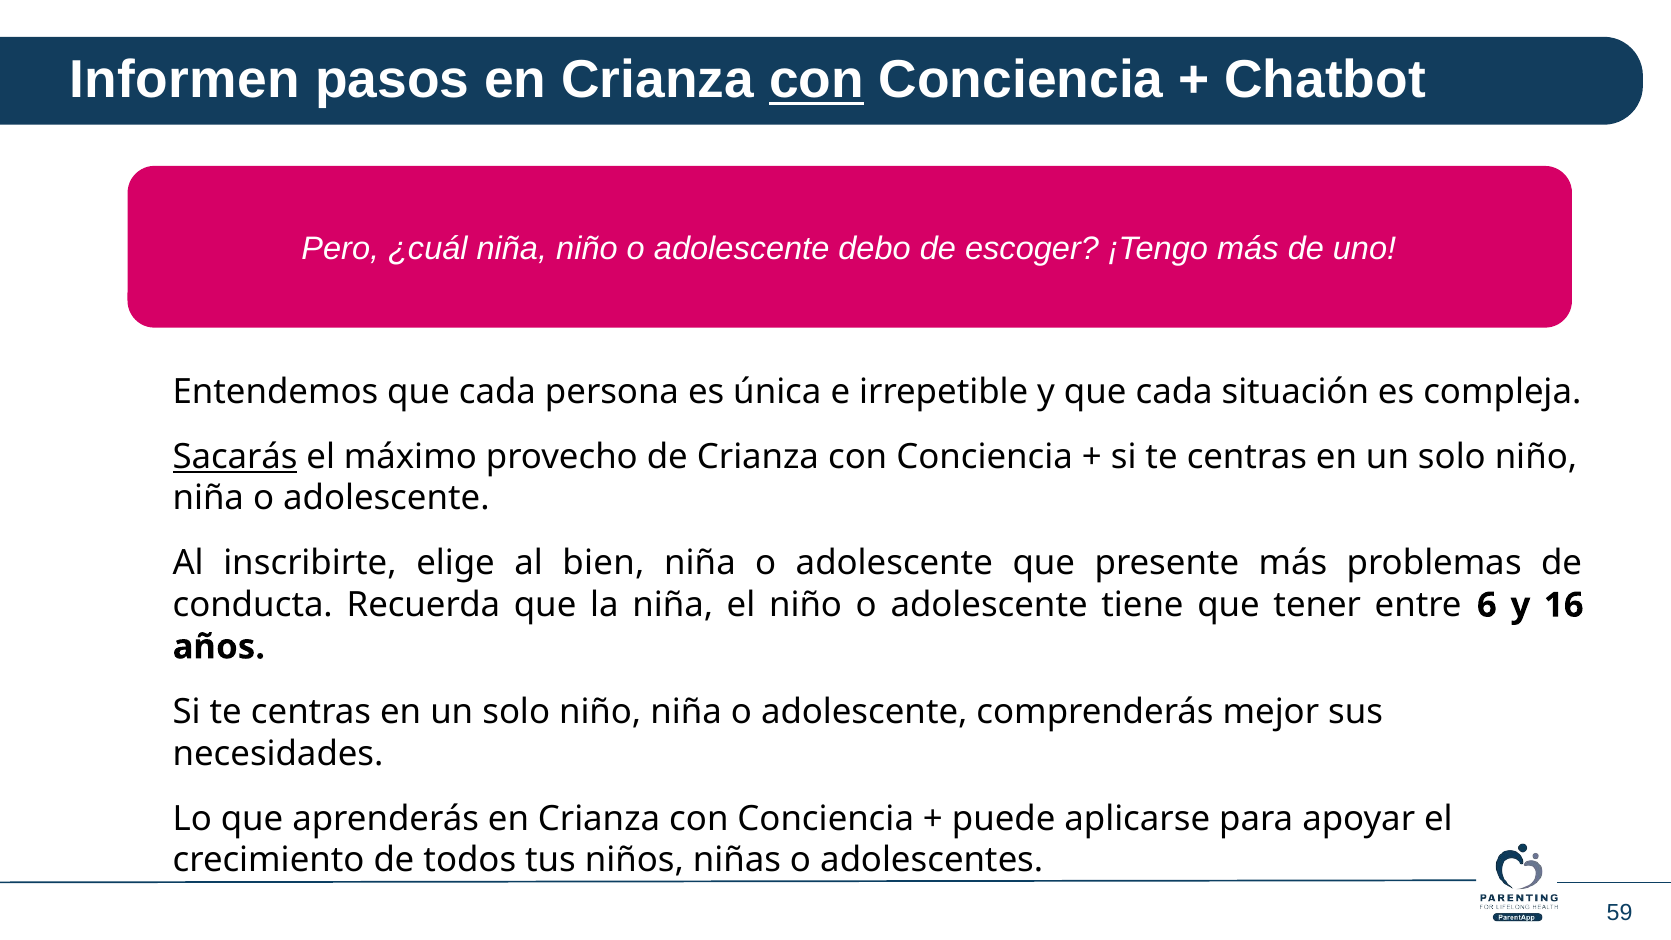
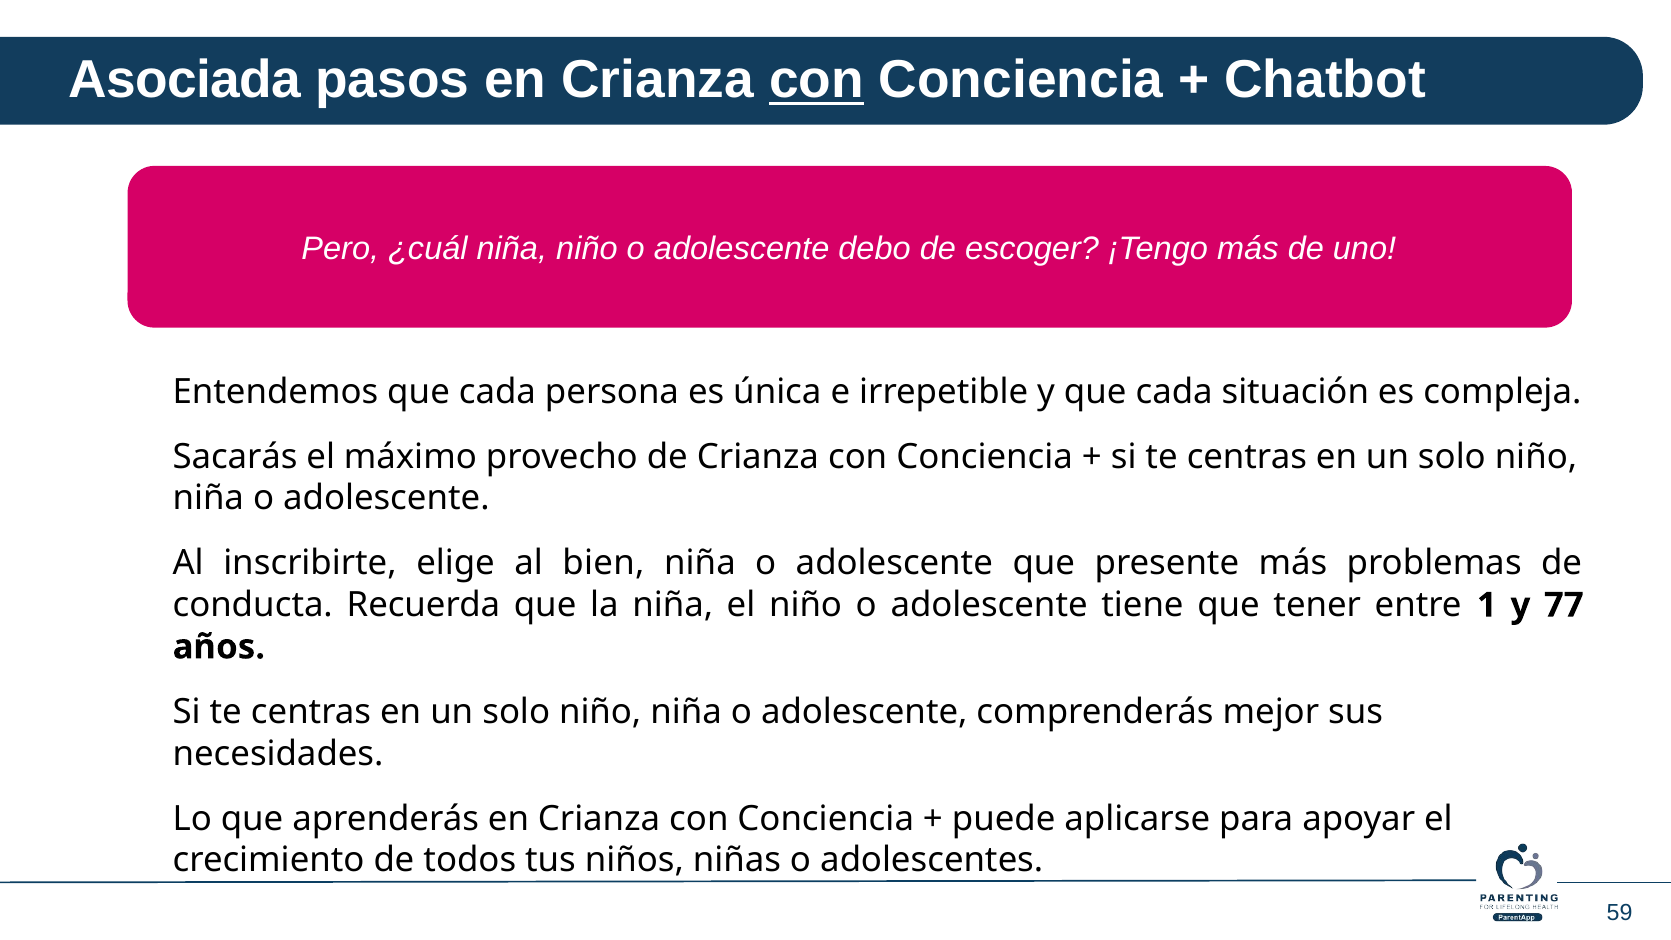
Informen: Informen -> Asociada (185, 80)
Sacarás underline: present -> none (235, 457)
6: 6 -> 1 (1487, 605)
16: 16 -> 77 (1564, 605)
